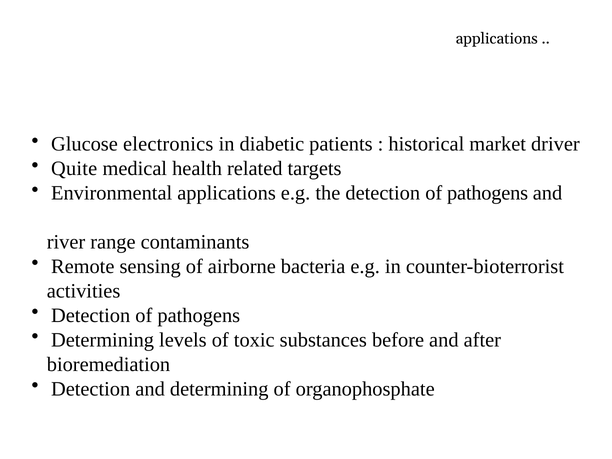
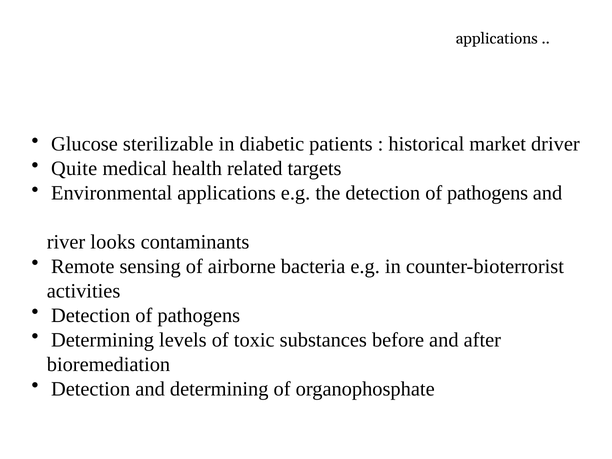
electronics: electronics -> sterilizable (168, 144)
range: range -> looks (113, 242)
